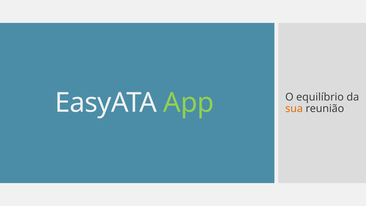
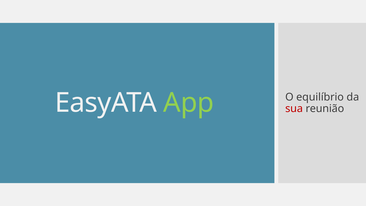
sua colour: orange -> red (294, 109)
